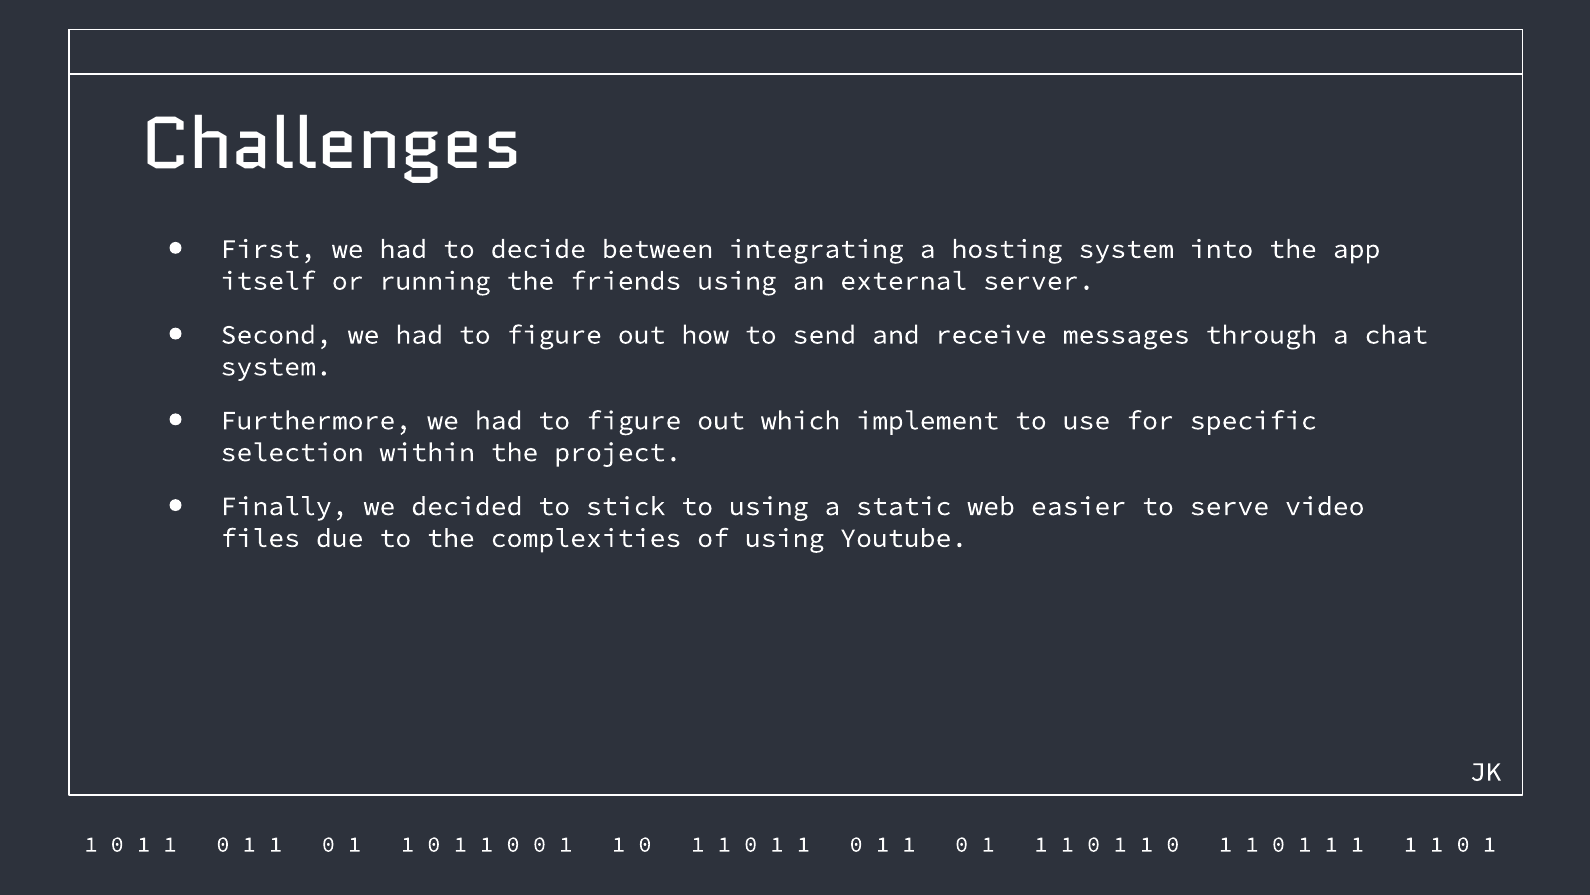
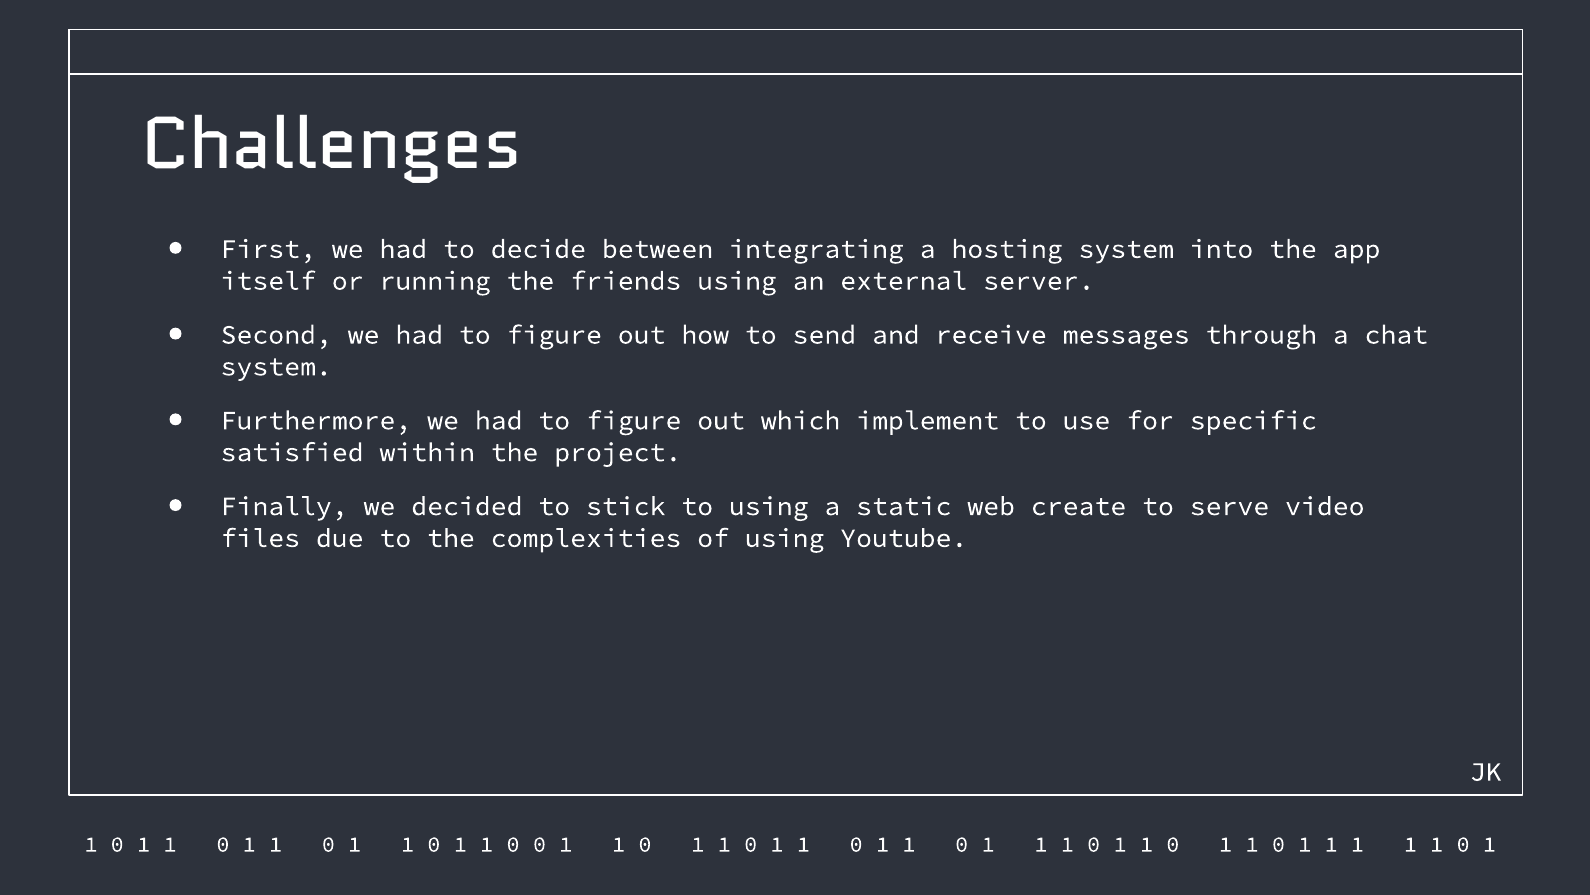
selection: selection -> satisfied (292, 452)
easier: easier -> create (1079, 506)
